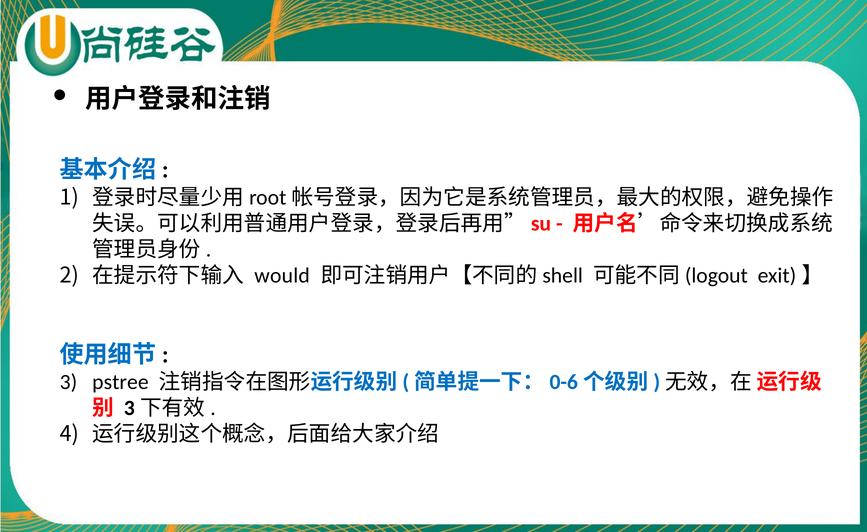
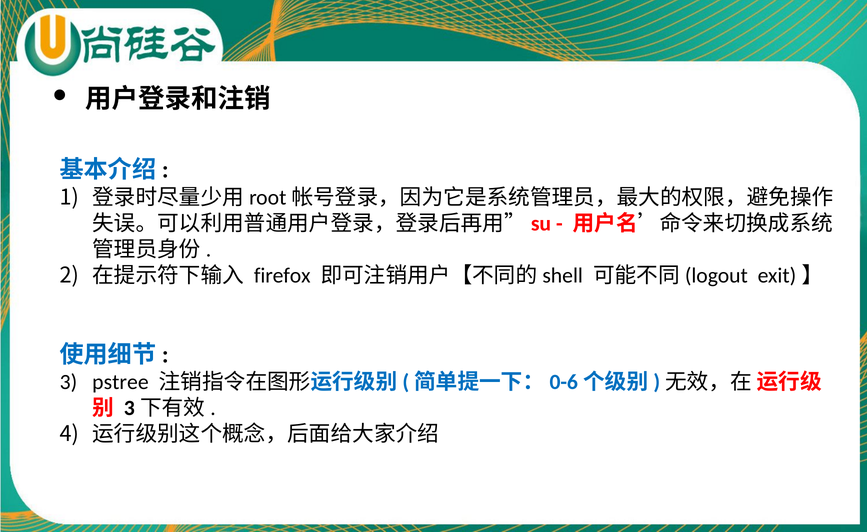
would: would -> firefox (282, 276)
